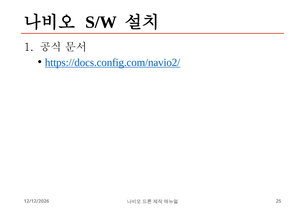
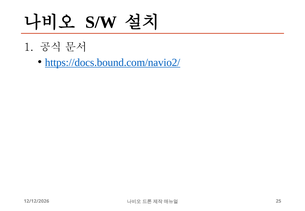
https://docs.config.com/navio2/: https://docs.config.com/navio2/ -> https://docs.bound.com/navio2/ (113, 62)
